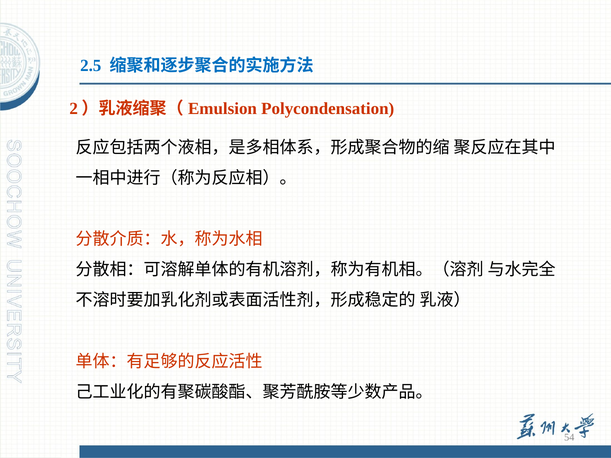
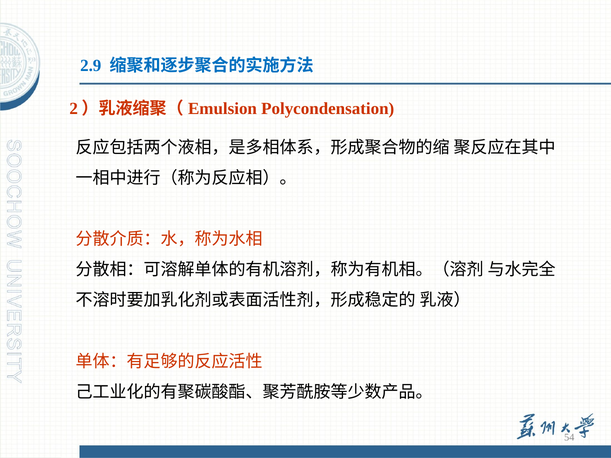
2.5: 2.5 -> 2.9 (91, 66)
